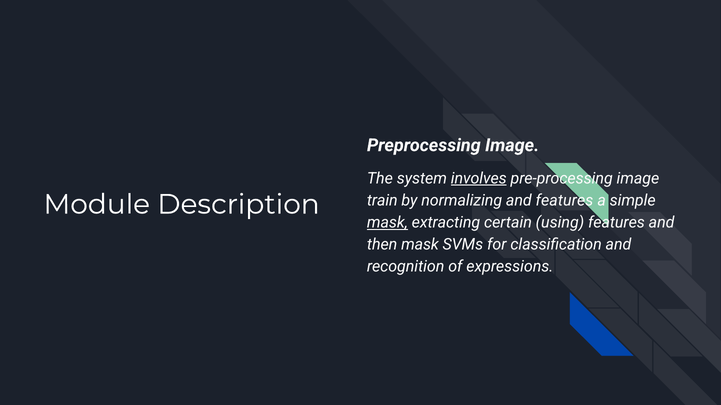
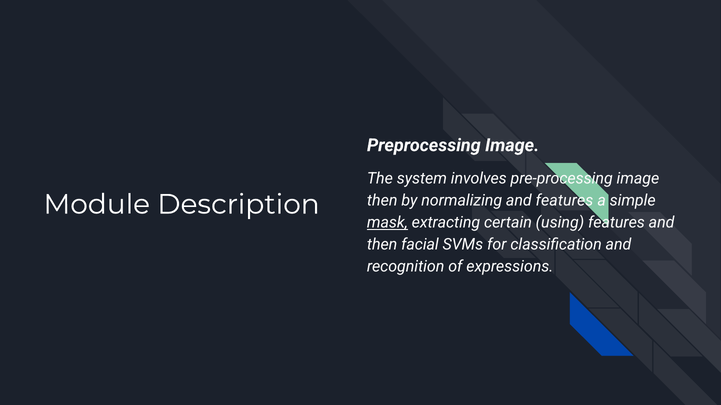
involves underline: present -> none (479, 179)
train: train -> then (382, 201)
then mask: mask -> facial (420, 245)
